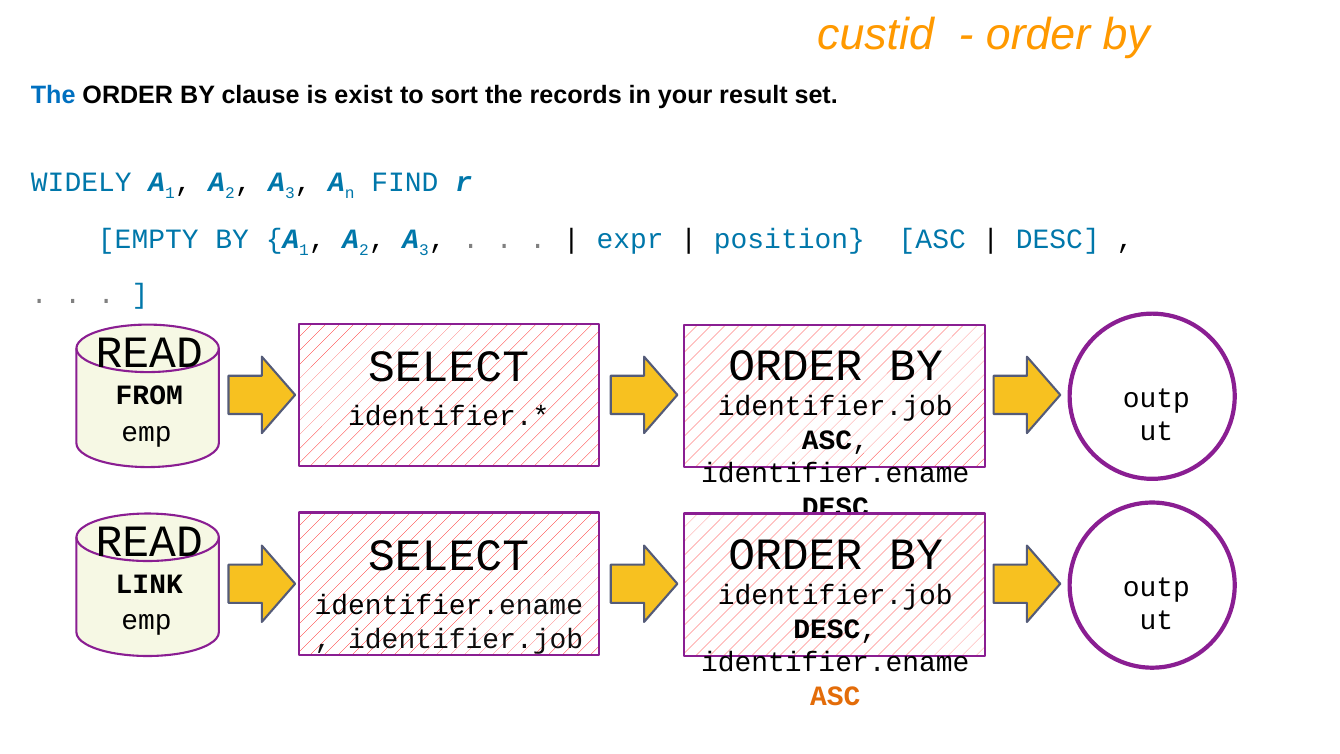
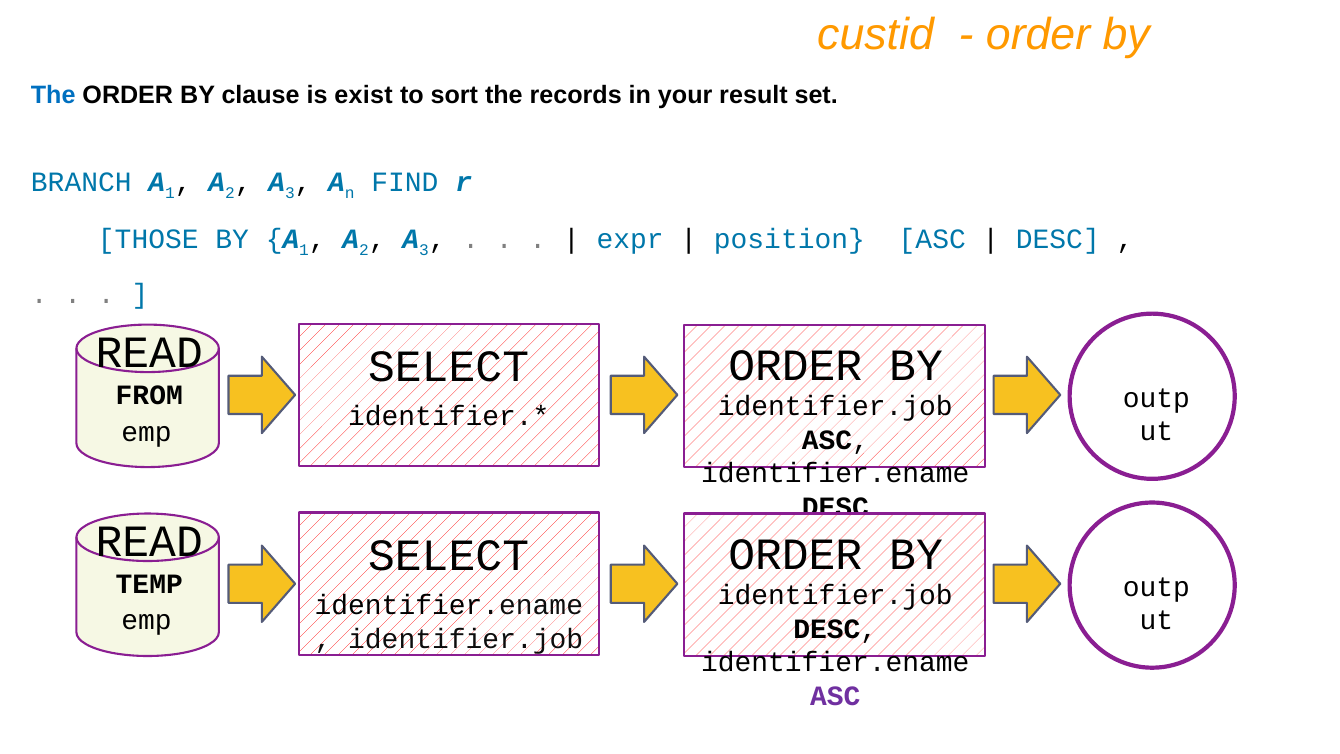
WIDELY: WIDELY -> BRANCH (81, 182)
EMPTY: EMPTY -> THOSE (148, 239)
LINK: LINK -> TEMP (149, 584)
ASC colour: orange -> purple (835, 696)
